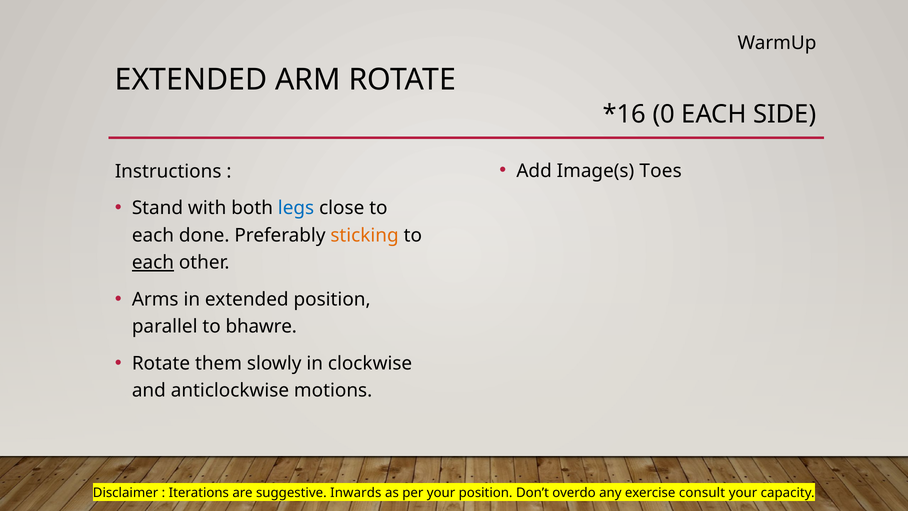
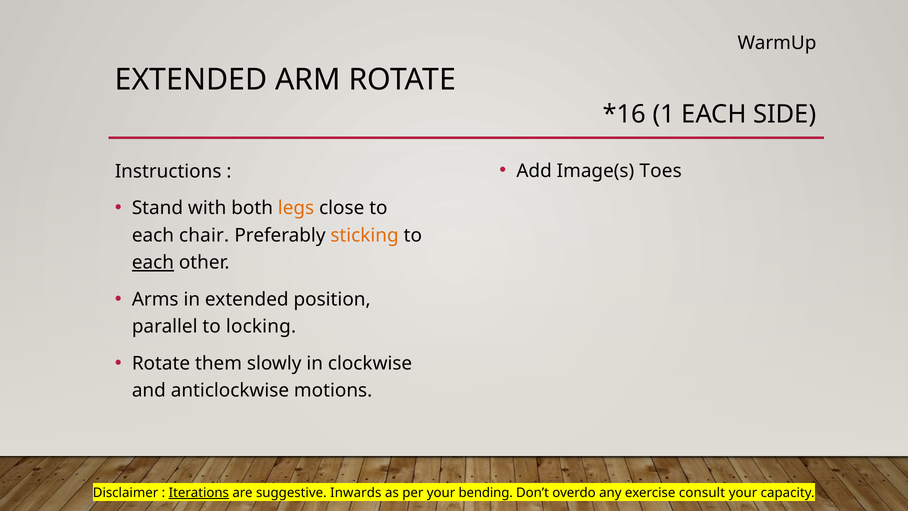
0: 0 -> 1 (664, 114)
legs colour: blue -> orange (296, 208)
done: done -> chair (204, 235)
bhawre: bhawre -> locking (261, 327)
Iterations underline: none -> present (199, 493)
your position: position -> bending (486, 493)
